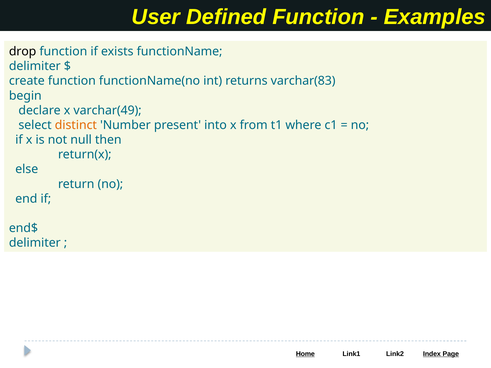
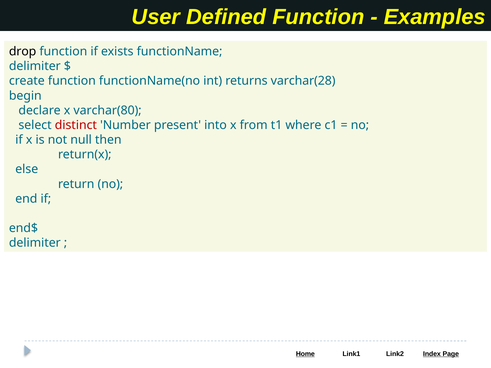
varchar(83: varchar(83 -> varchar(28 (303, 81)
varchar(49: varchar(49 -> varchar(80 (108, 110)
distinct colour: orange -> red (76, 125)
